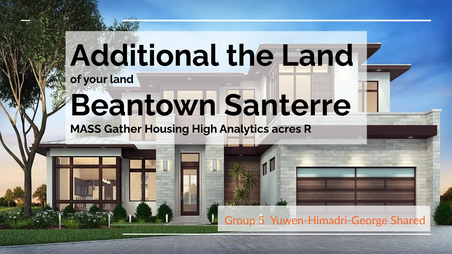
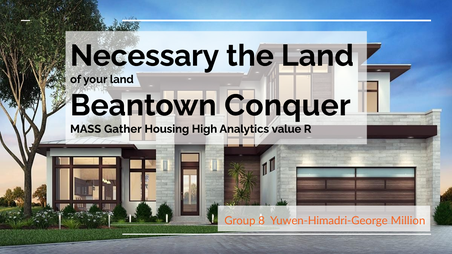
Additional: Additional -> Necessary (145, 56)
Santerre: Santerre -> Conquer (287, 106)
acres: acres -> value (286, 129)
5: 5 -> 8 (262, 221)
Shared: Shared -> Million (408, 221)
